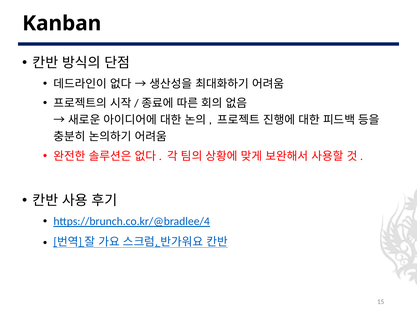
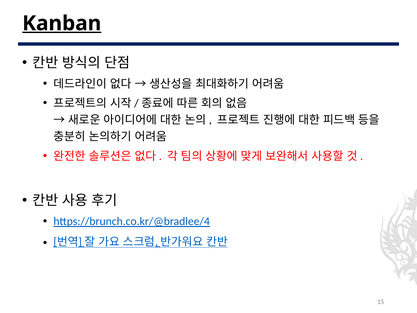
Kanban underline: none -> present (62, 23)
